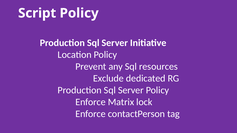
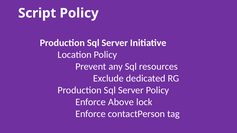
Matrix: Matrix -> Above (121, 102)
